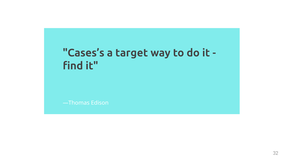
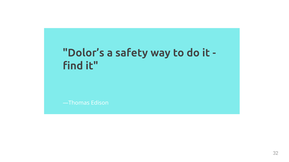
Cases’s: Cases’s -> Dolor’s (84, 53)
target: target -> safety (132, 53)
